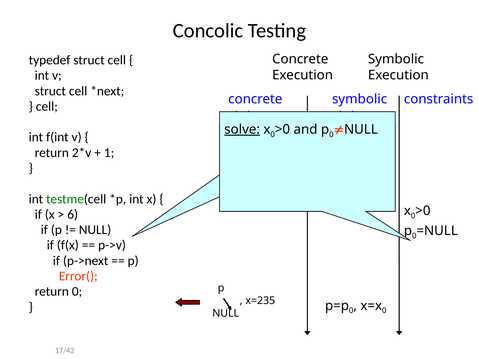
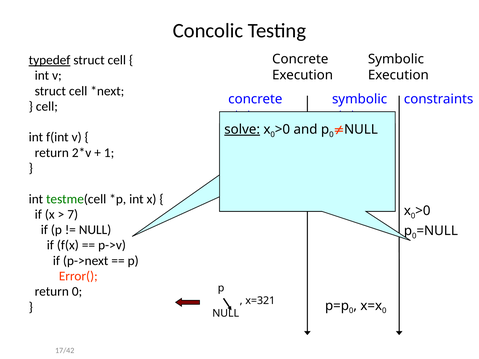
typedef underline: none -> present (50, 60)
6: 6 -> 7 (73, 215)
x=235: x=235 -> x=321 (260, 301)
